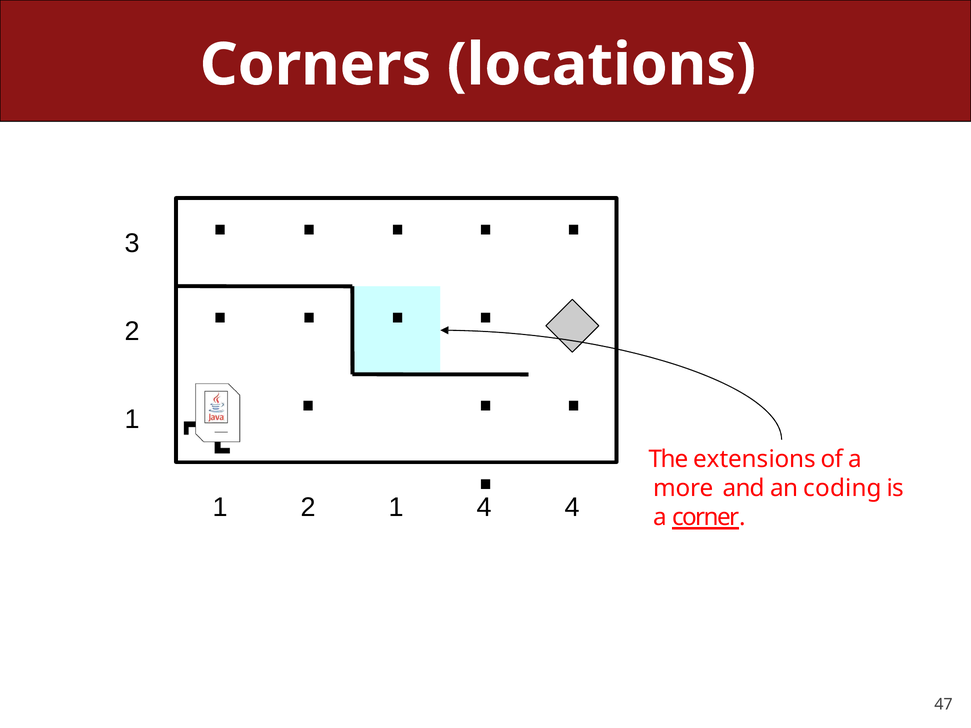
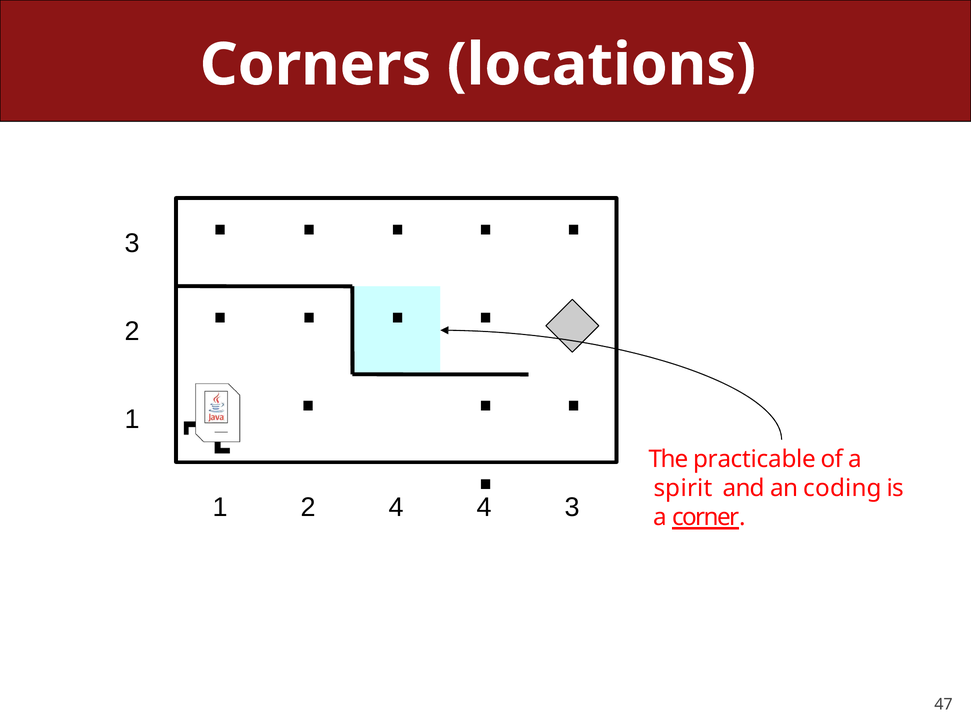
extensions: extensions -> practicable (755, 460)
more: more -> spirit (683, 488)
2 1: 1 -> 4 (396, 507)
4 4: 4 -> 3 (572, 507)
